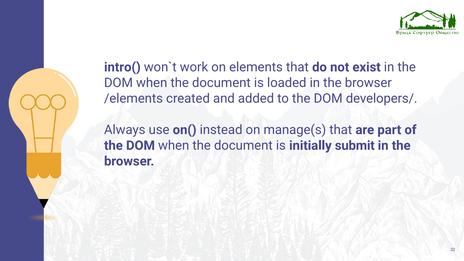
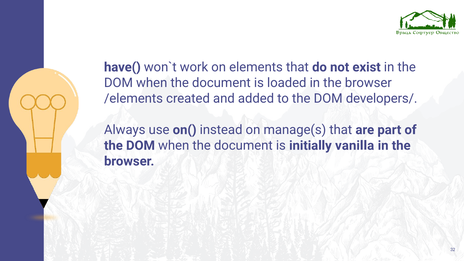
intro(: intro( -> have( (122, 67)
submit: submit -> vanilla (355, 146)
